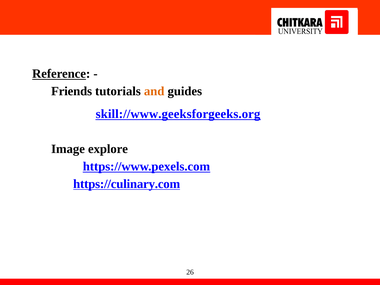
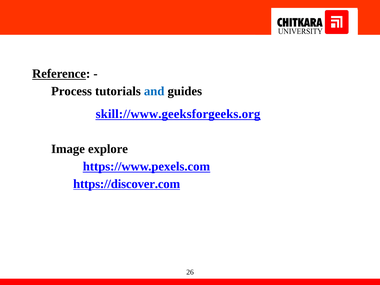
Friends: Friends -> Process (72, 91)
and colour: orange -> blue (154, 91)
https://culinary.com: https://culinary.com -> https://discover.com (127, 184)
